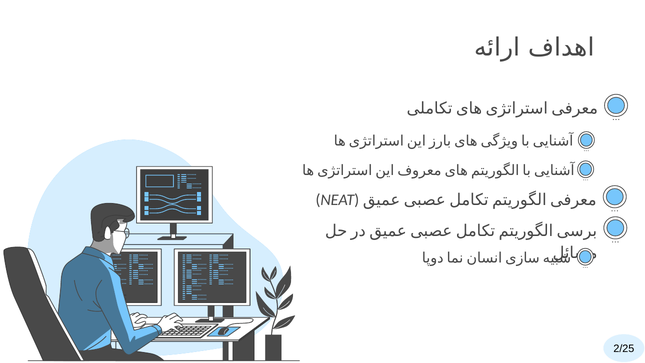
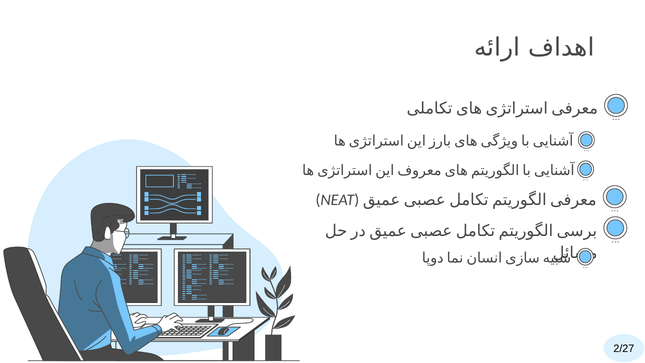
2/25: 2/25 -> 2/27 (624, 349)
